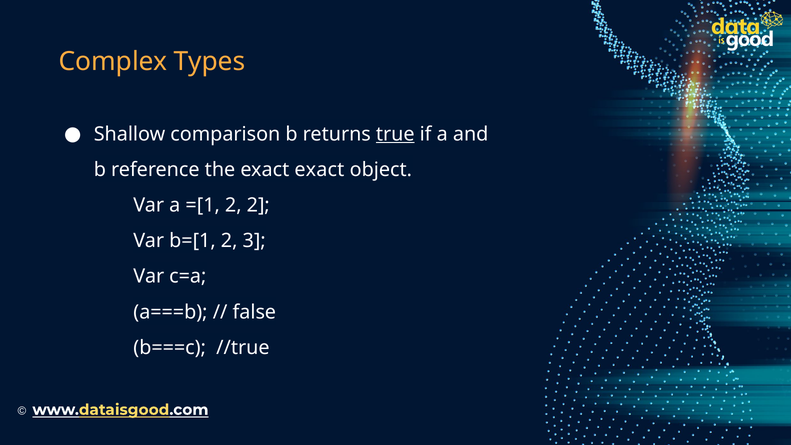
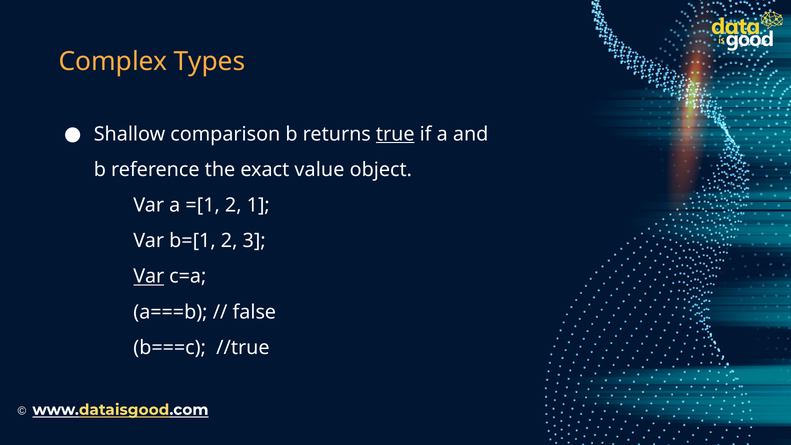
exact exact: exact -> value (319, 170)
2 2: 2 -> 1 (258, 205)
Var underline: none -> present (149, 276)
